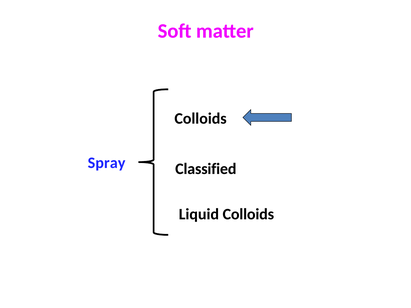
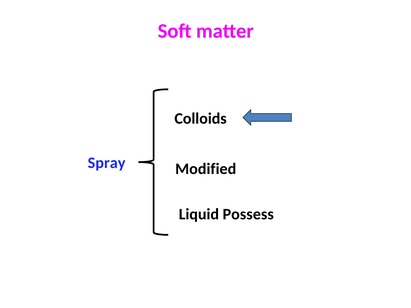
Classified: Classified -> Modified (206, 169)
Liquid Colloids: Colloids -> Possess (248, 214)
